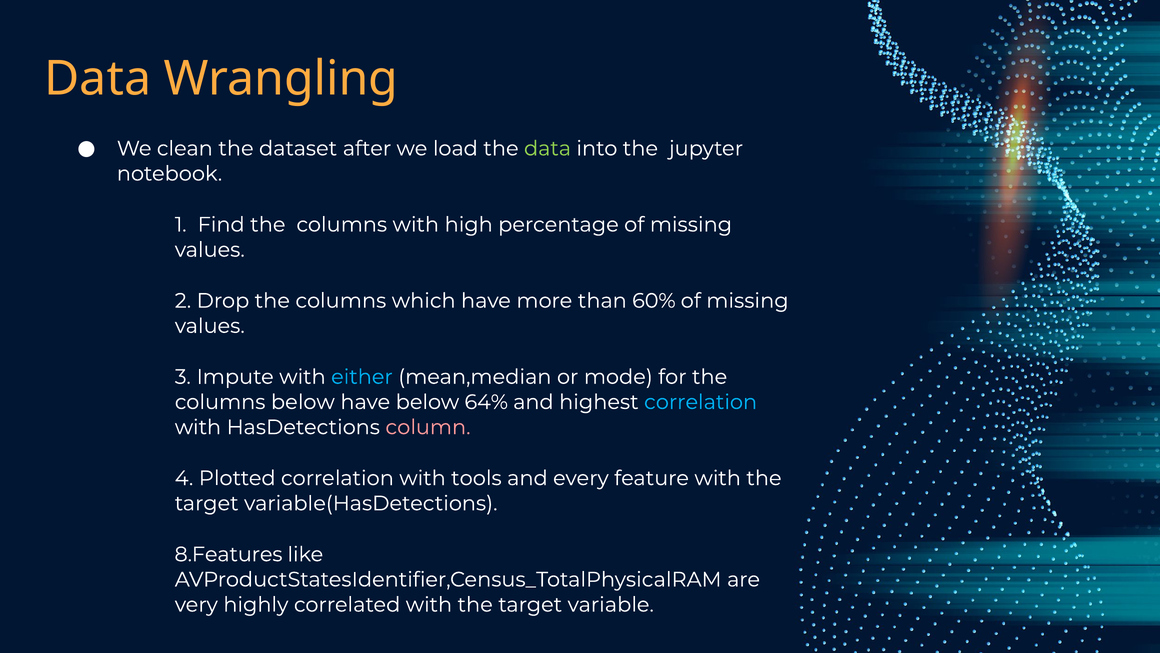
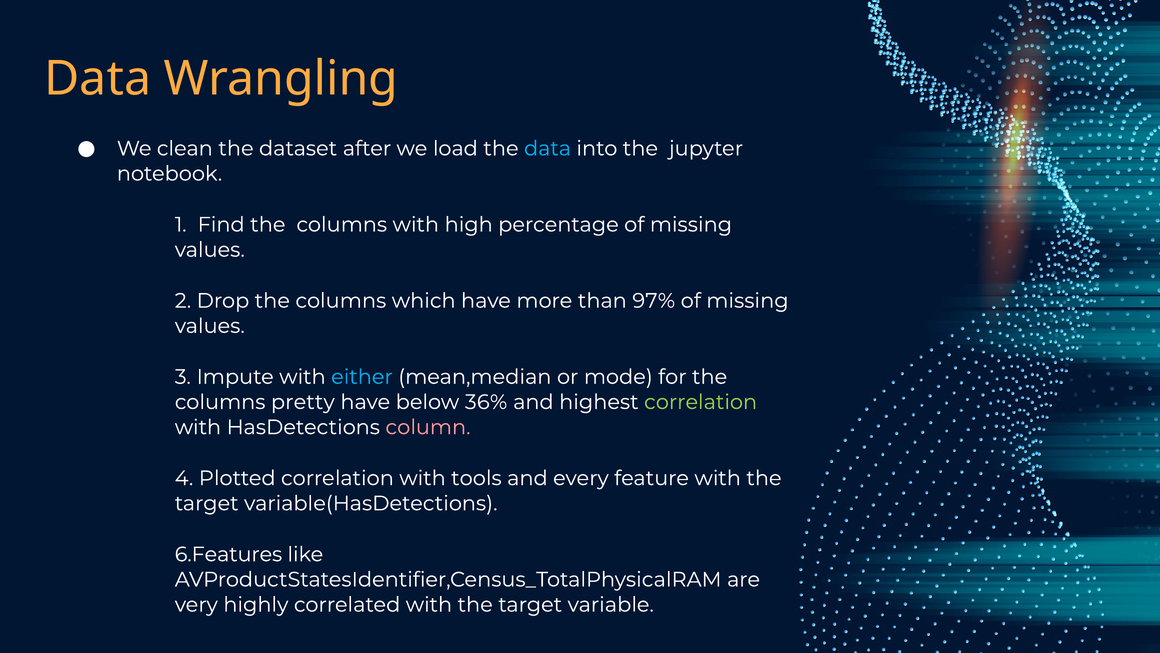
data colour: light green -> light blue (548, 148)
60%: 60% -> 97% (654, 301)
columns below: below -> pretty (303, 402)
64%: 64% -> 36% (486, 402)
correlation colour: light blue -> light green (701, 402)
8.Features: 8.Features -> 6.Features (228, 554)
